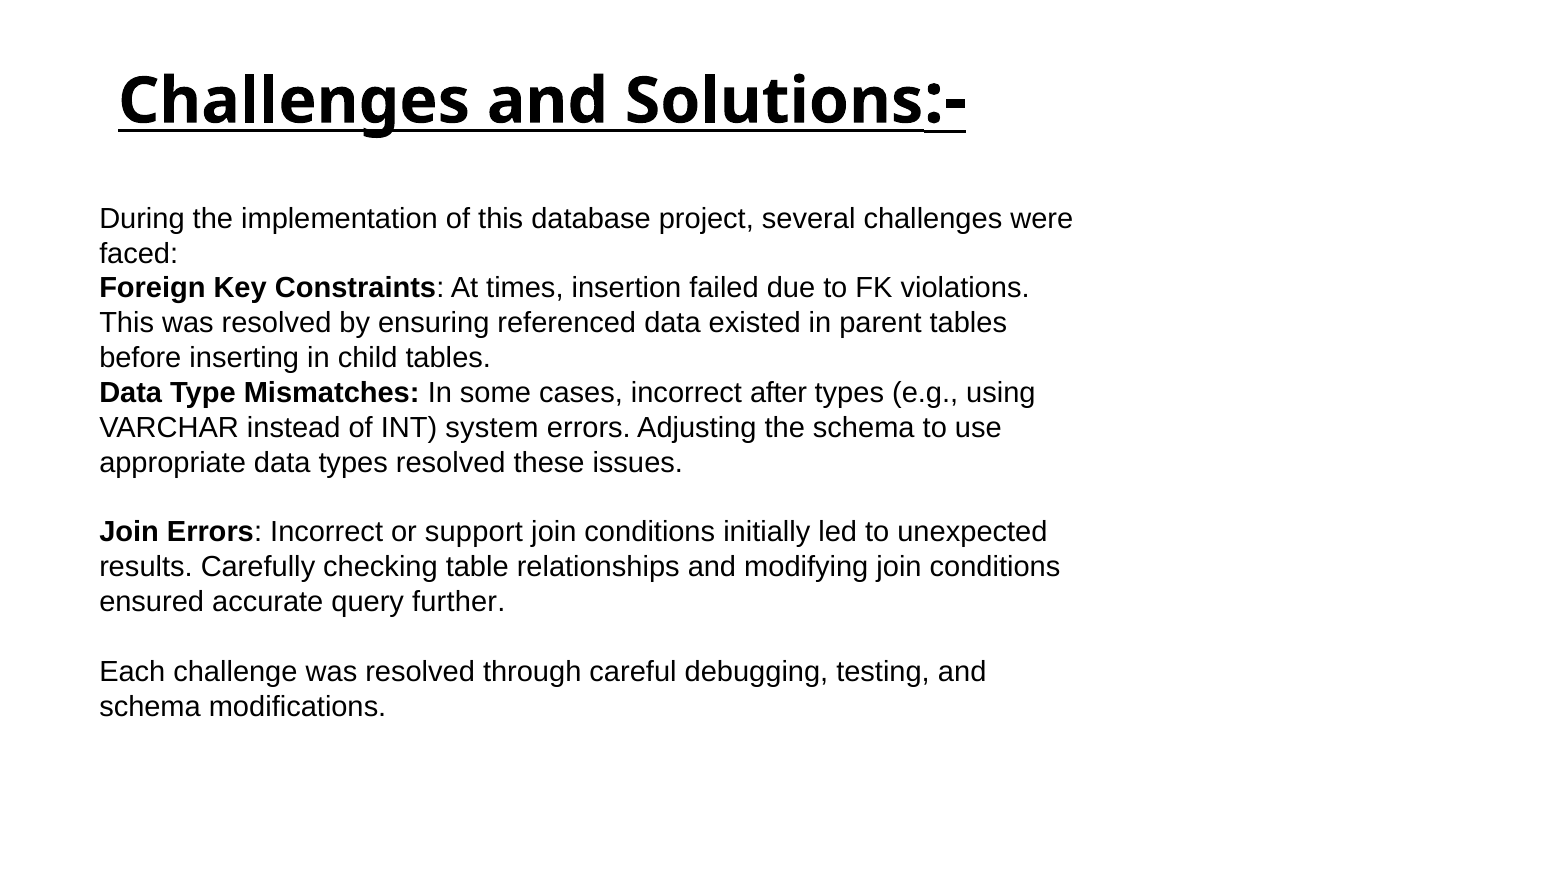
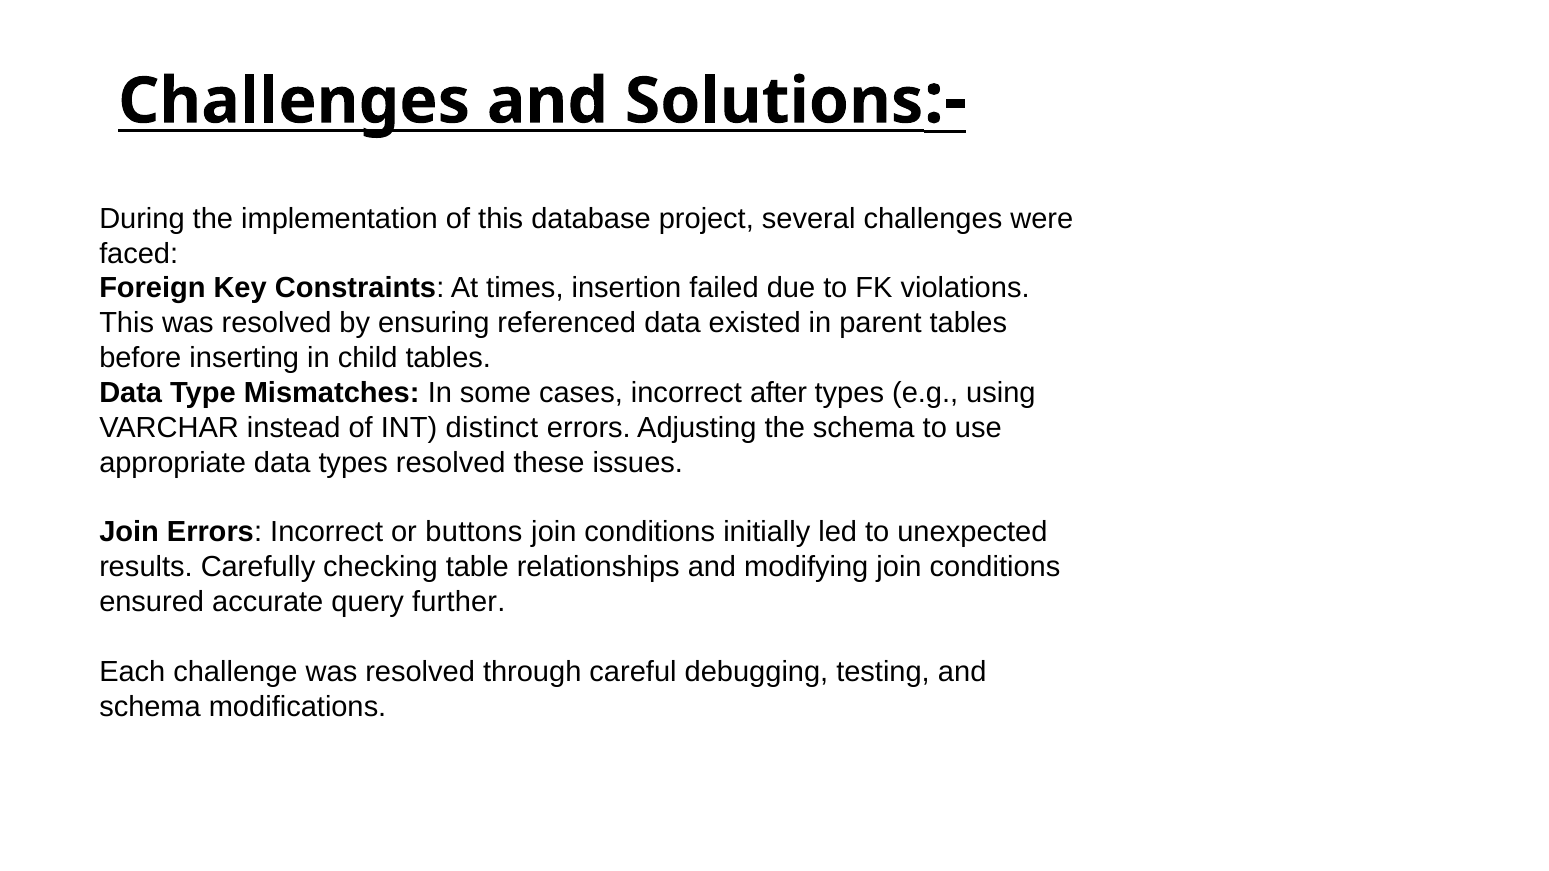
system: system -> distinct (492, 428)
support: support -> buttons (474, 532)
